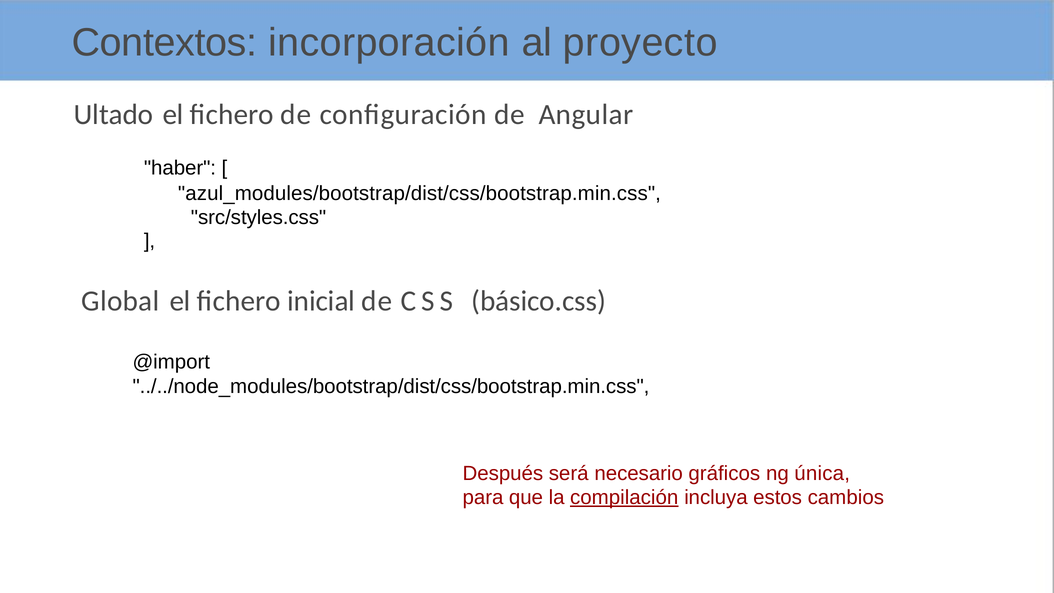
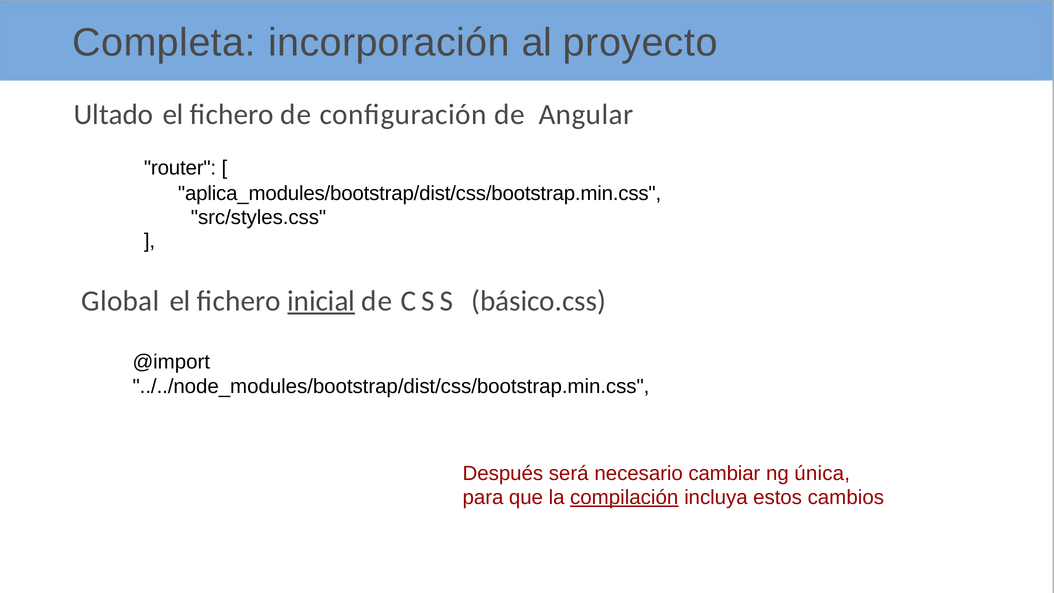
Contextos: Contextos -> Completa (164, 43)
haber: haber -> router (180, 168)
azul_modules/bootstrap/dist/css/bootstrap.min.css: azul_modules/bootstrap/dist/css/bootstrap.min.css -> aplica_modules/bootstrap/dist/css/bootstrap.min.css (420, 193)
inicial underline: none -> present (321, 301)
gráficos: gráficos -> cambiar (724, 473)
